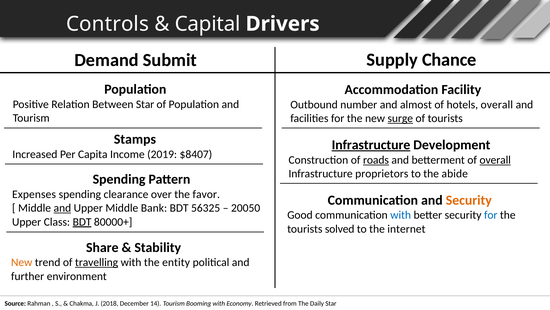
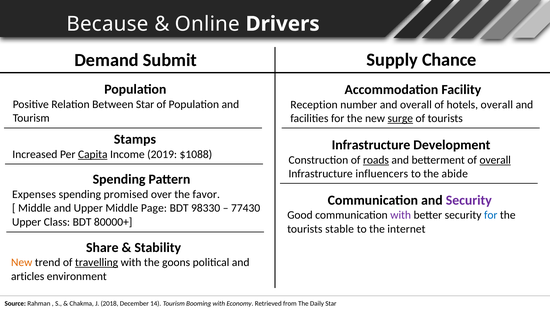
Controls: Controls -> Because (108, 24)
Capital: Capital -> Online (207, 24)
Outbound: Outbound -> Reception (314, 105)
and almost: almost -> overall (416, 105)
Infrastructure underline: present -> none (371, 145)
Capita underline: none -> present (93, 154)
$8407: $8407 -> $1088 (196, 154)
proprietors: proprietors -> influencers (382, 173)
clearance: clearance -> promised (126, 194)
Security colour: orange -> purple (469, 200)
and underline: present -> none (62, 208)
Bank: Bank -> Page (154, 208)
56325: 56325 -> 98330 (206, 208)
20050: 20050 -> 77430 (246, 208)
with colour: blue -> purple (401, 215)
BDT underline: present -> none (82, 221)
solved: solved -> stable (340, 228)
entity: entity -> goons (176, 262)
further: further -> articles (28, 276)
